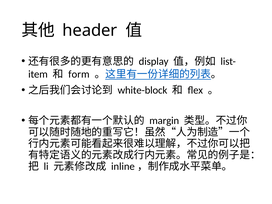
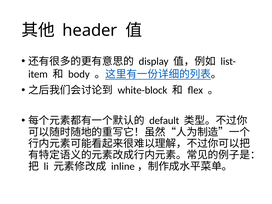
form: form -> body (79, 74)
margin: margin -> default (164, 121)
